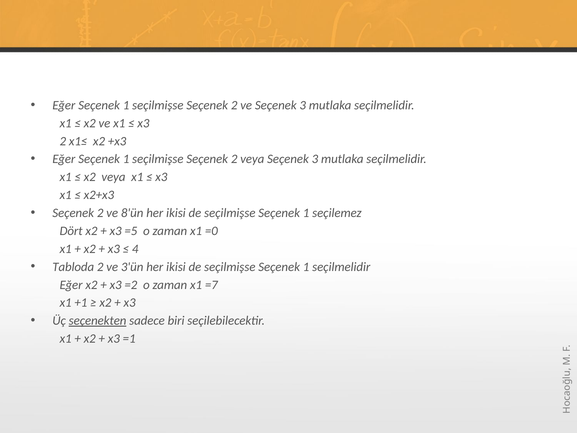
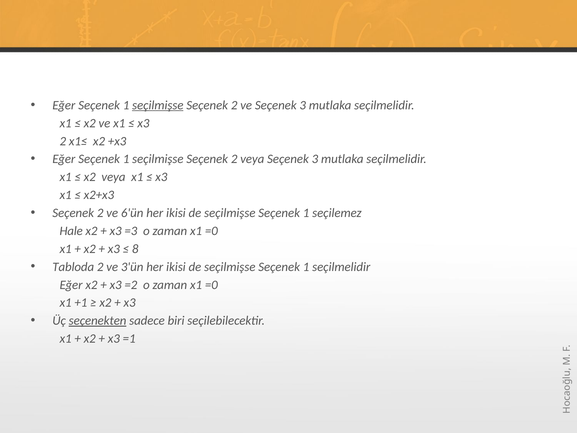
seçilmişse underline: none -> present (158, 105)
8'ün: 8'ün -> 6'ün (132, 213)
Dört: Dört -> Hale (71, 231)
=5: =5 -> =3 (131, 231)
4: 4 -> 8 (135, 249)
=7: =7 -> =0 (211, 285)
